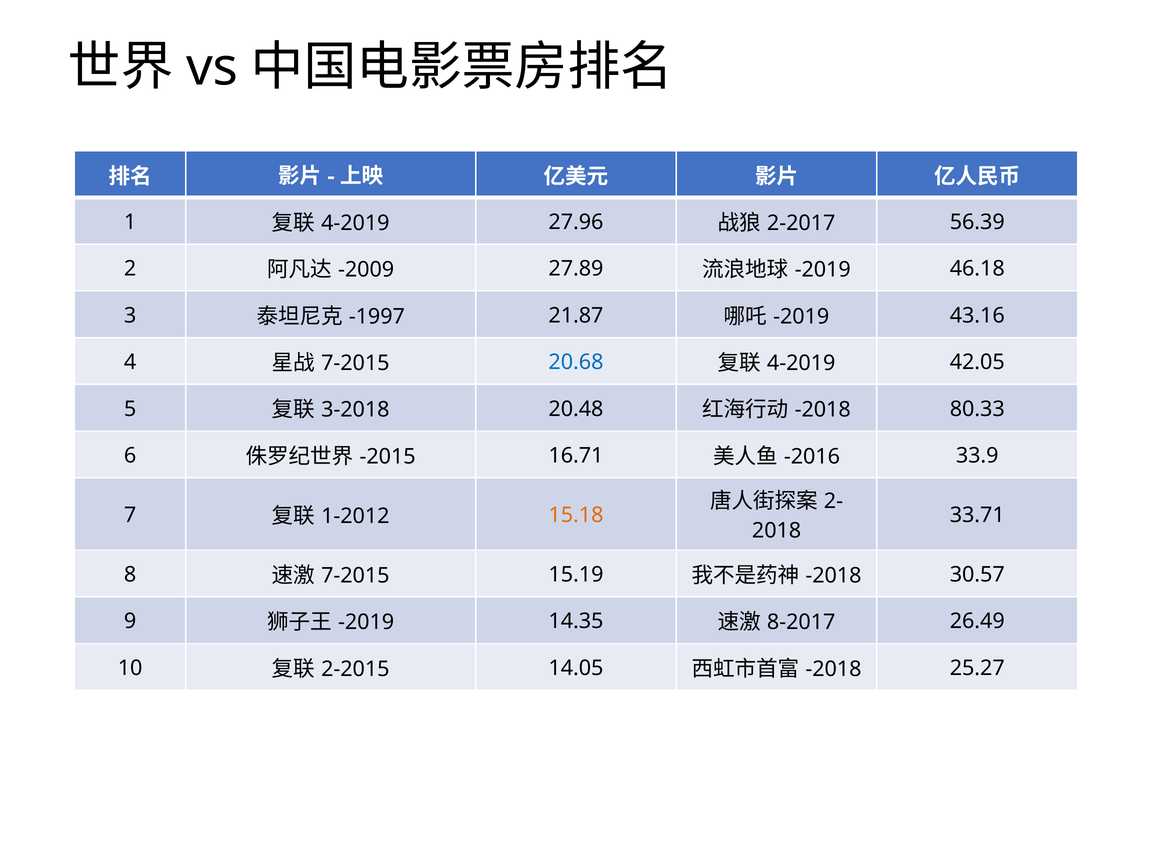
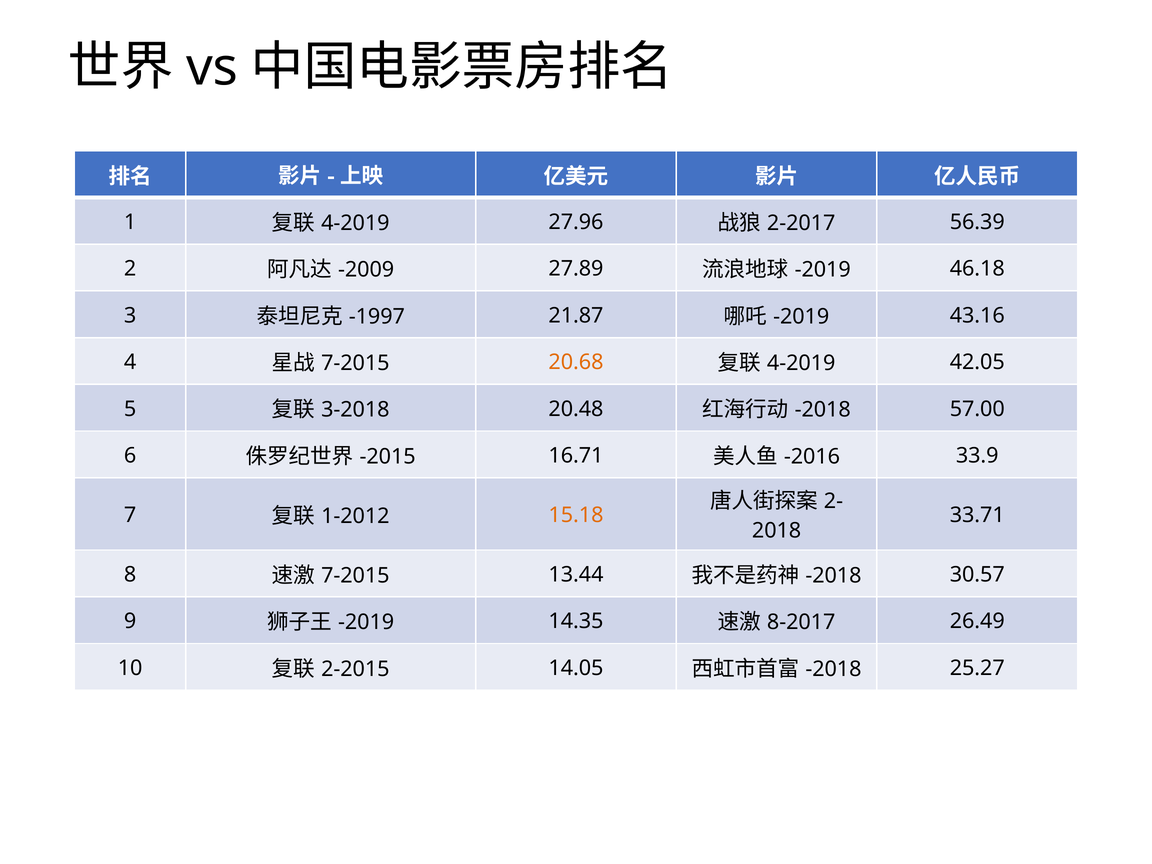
20.68 colour: blue -> orange (576, 362)
80.33: 80.33 -> 57.00 (977, 409)
15.19: 15.19 -> 13.44 (576, 575)
